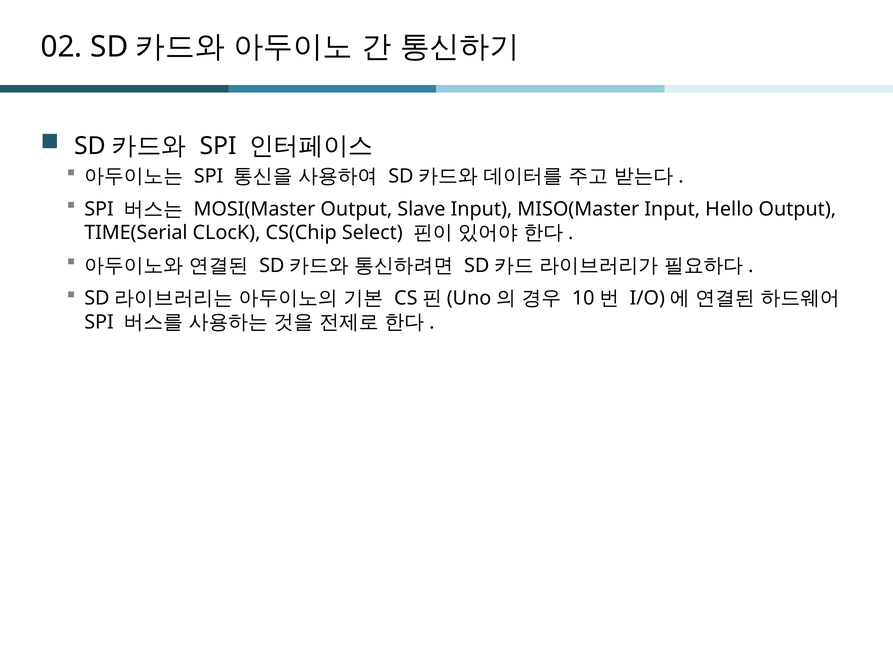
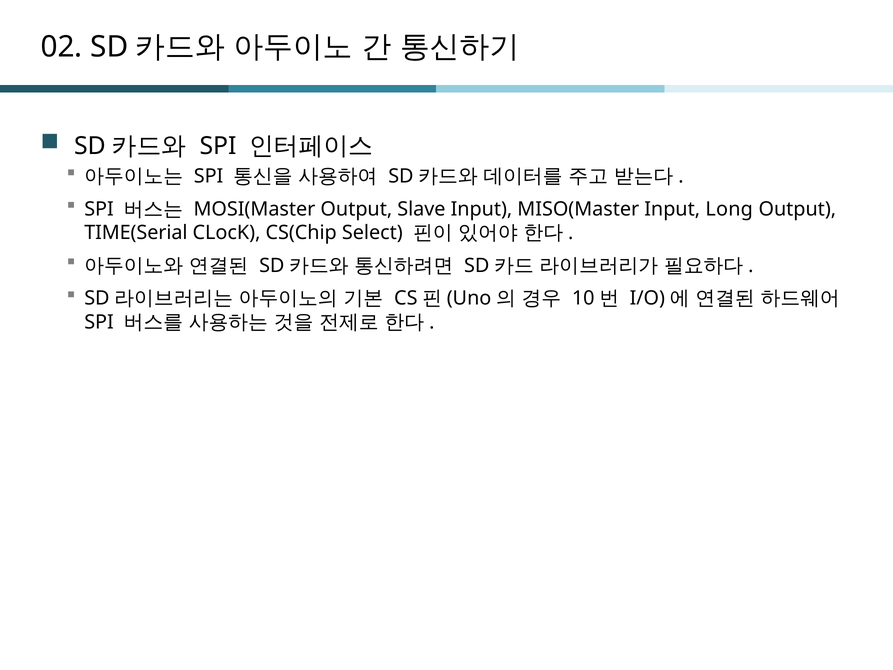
Hello: Hello -> Long (729, 209)
